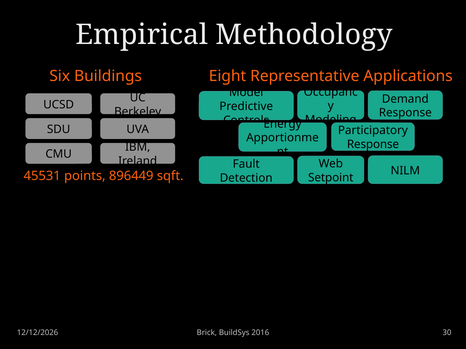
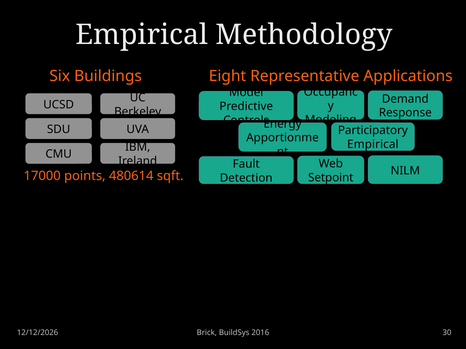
Response: Response -> Empirical (373, 145)
45531: 45531 -> 17000 (42, 176)
896449: 896449 -> 480614 (131, 176)
